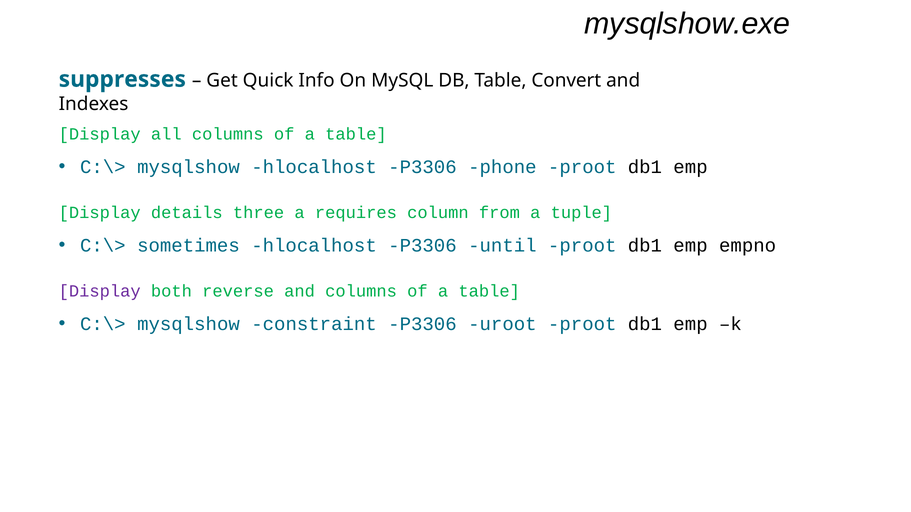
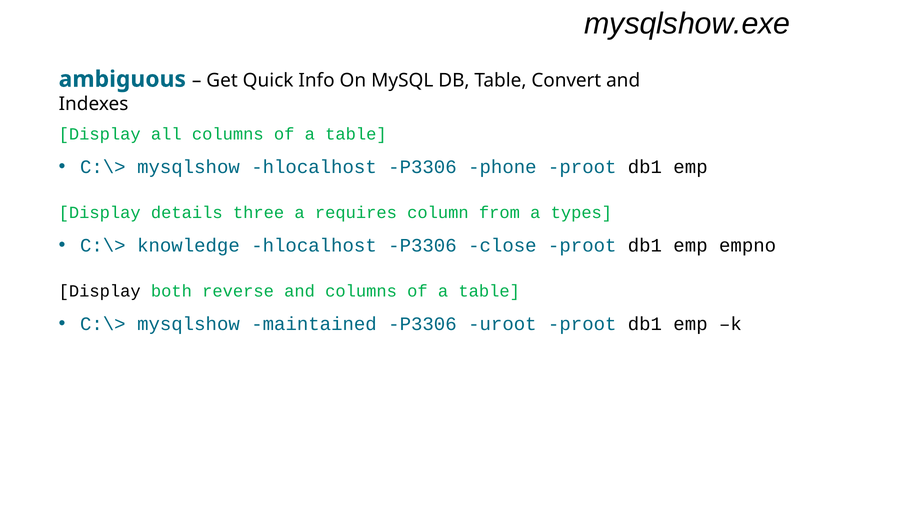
suppresses: suppresses -> ambiguous (122, 79)
tuple: tuple -> types (581, 213)
sometimes: sometimes -> knowledge (188, 246)
until: until -> close (502, 246)
Display colour: purple -> black (100, 291)
constraint: constraint -> maintained (314, 324)
